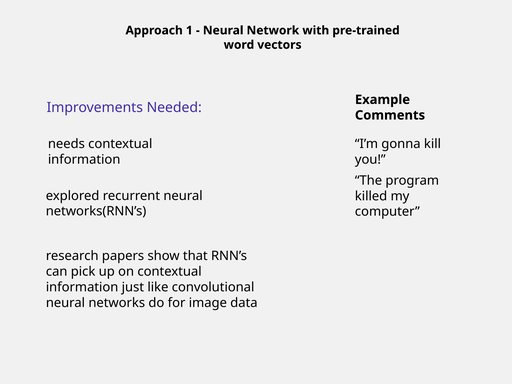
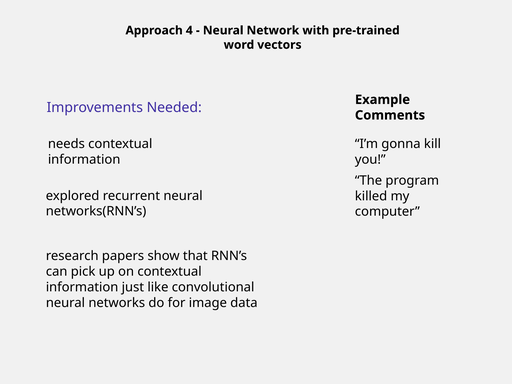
1: 1 -> 4 (189, 30)
